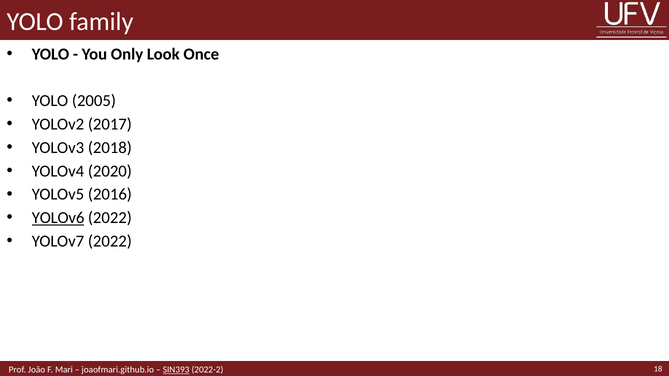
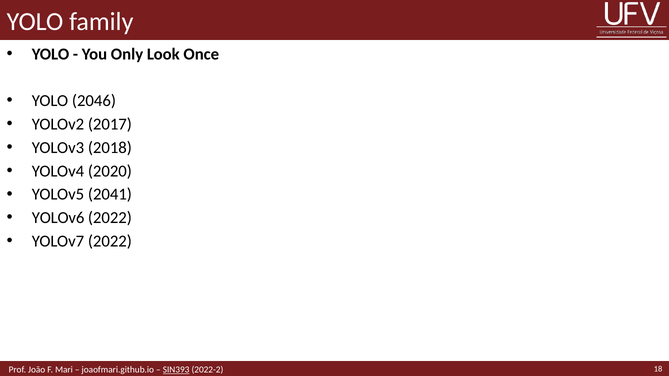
2005: 2005 -> 2046 (94, 101)
2016: 2016 -> 2041 (110, 195)
YOLOv6 underline: present -> none (58, 218)
